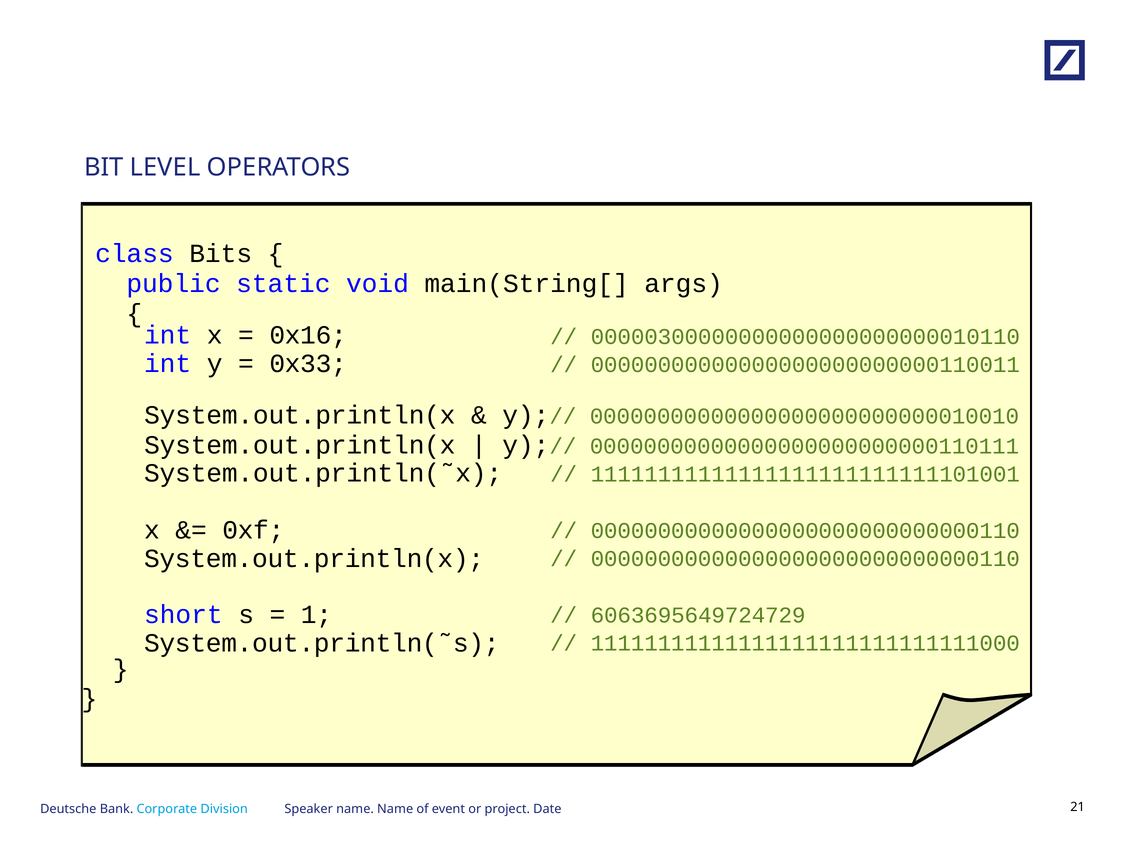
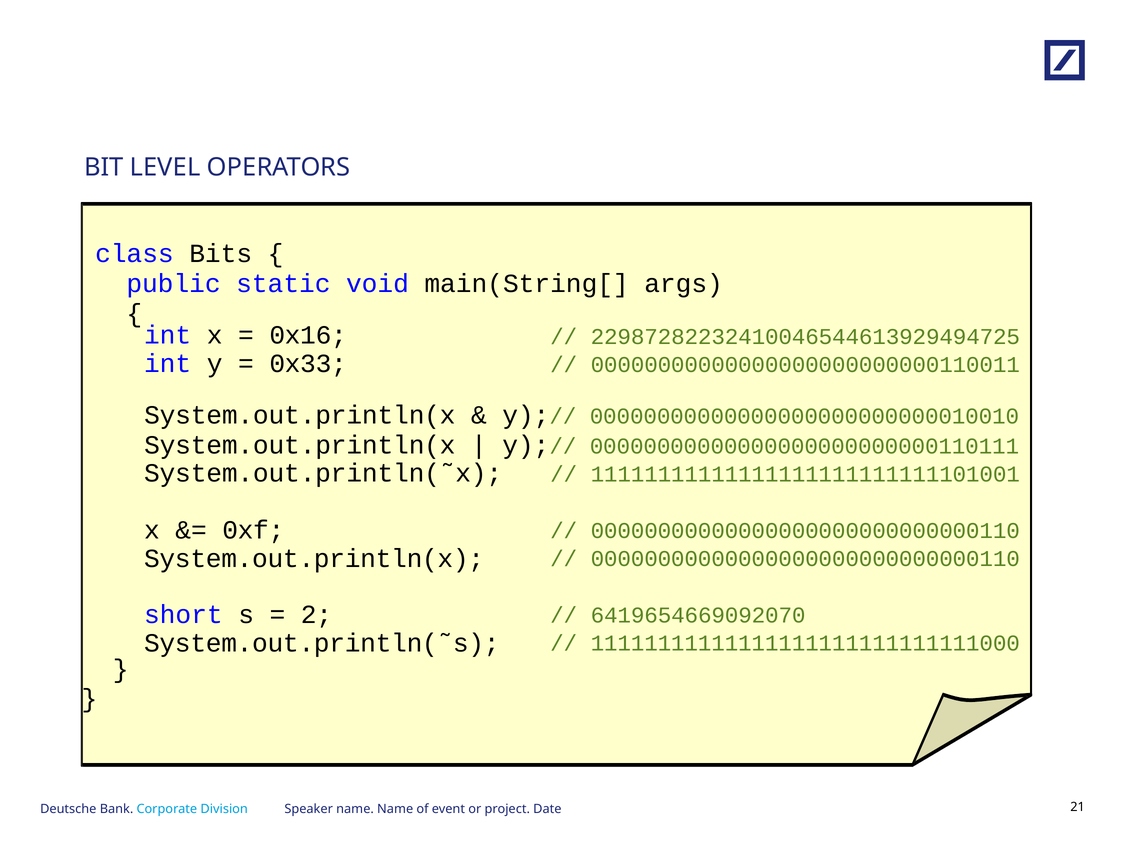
00000300000000000000000000010110: 00000300000000000000000000010110 -> 22987282232410046544613929494725 (805, 337)
1: 1 -> 2 (316, 615)
6063695649724729: 6063695649724729 -> 6419654669092070 (698, 616)
